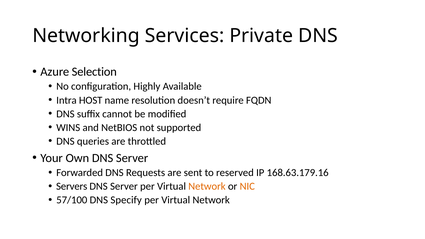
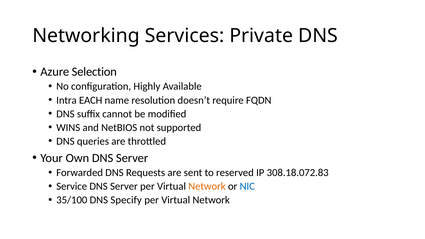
HOST: HOST -> EACH (91, 100)
168.63.179.16: 168.63.179.16 -> 308.18.072.83 (298, 173)
Servers: Servers -> Service (72, 186)
NIC colour: orange -> blue (247, 186)
57/100: 57/100 -> 35/100 (72, 200)
